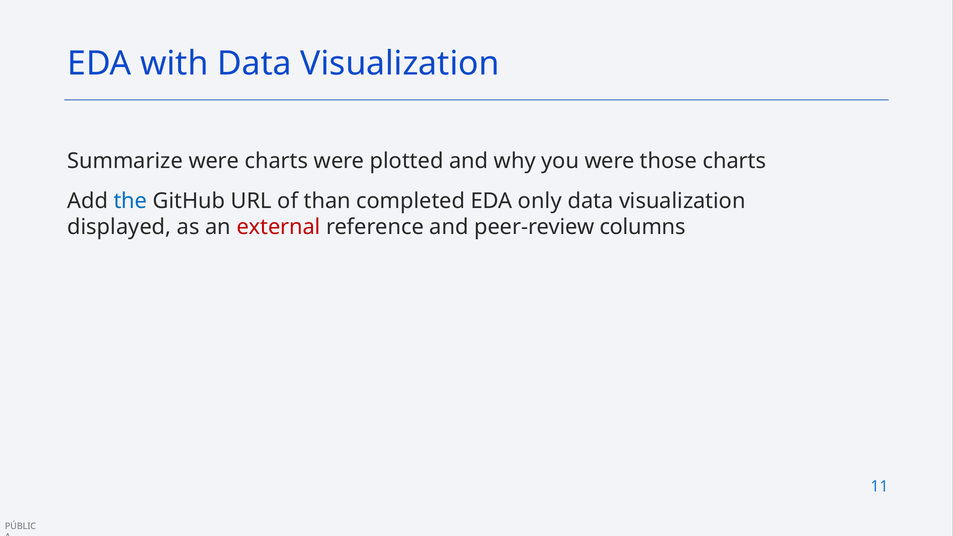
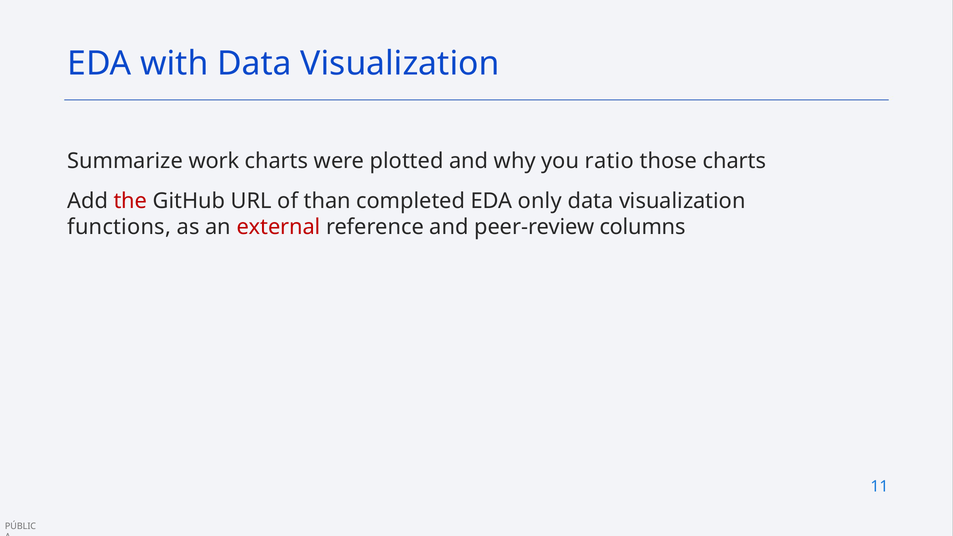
Summarize were: were -> work (214, 161)
you were: were -> ratio (609, 161)
the colour: blue -> red (130, 201)
displayed: displayed -> functions (119, 227)
